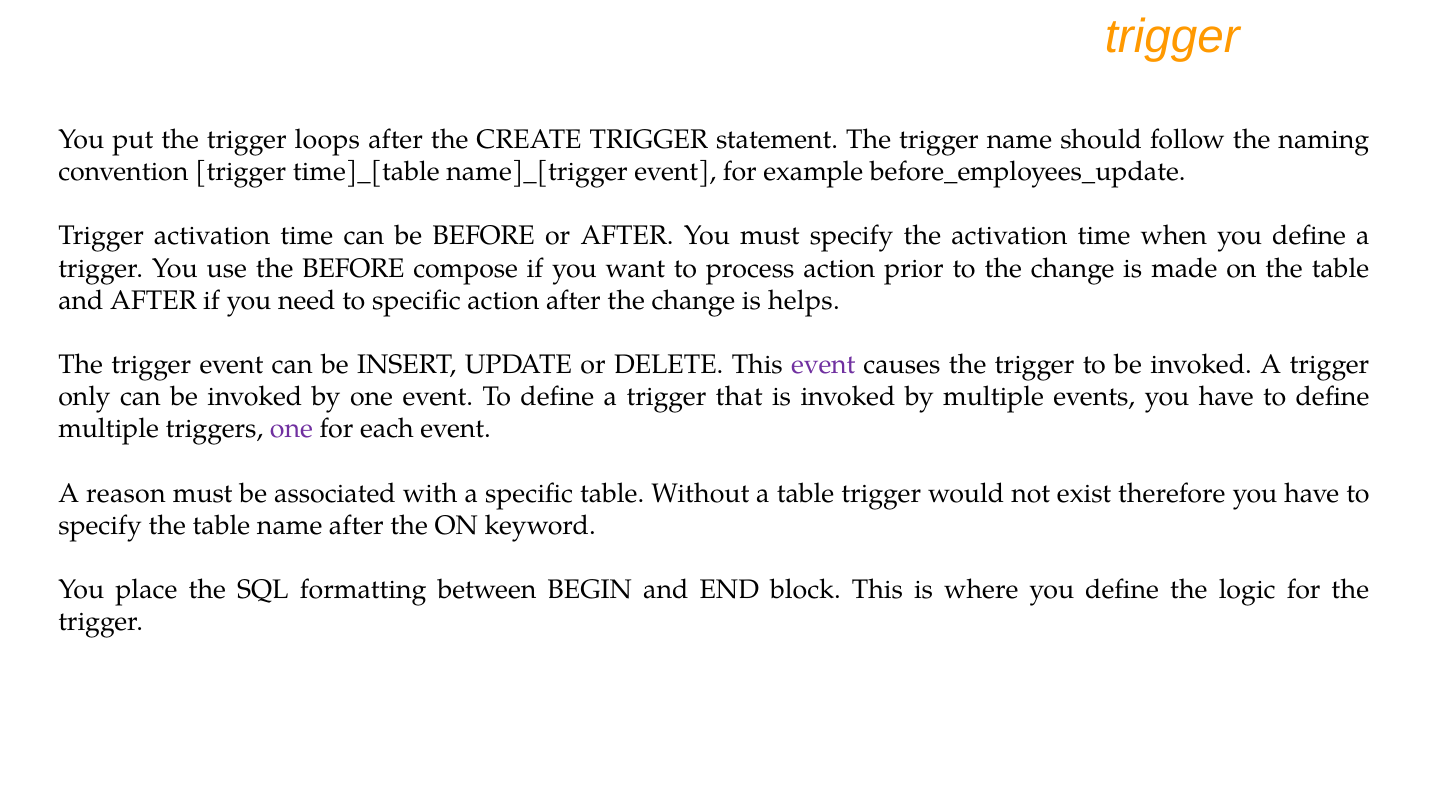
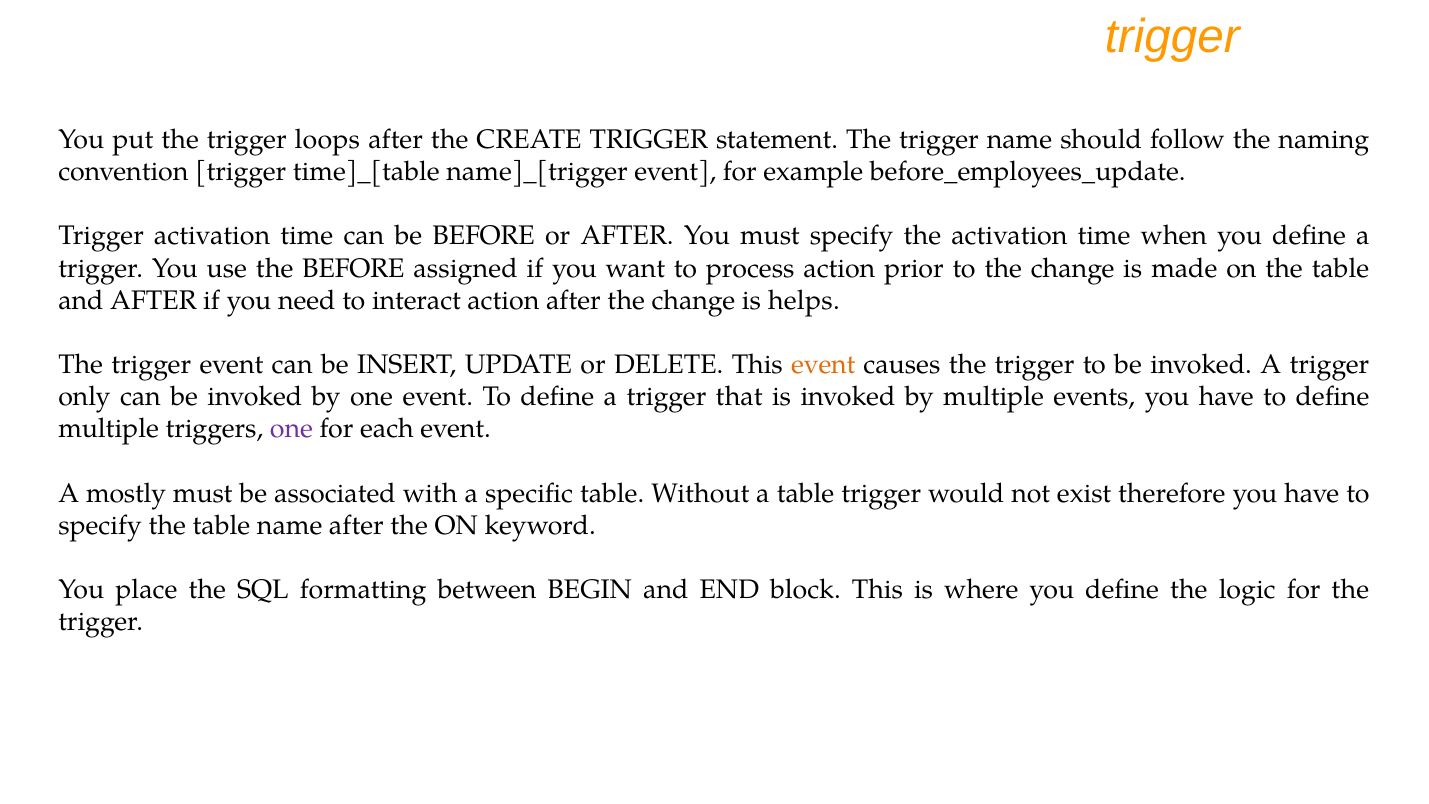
compose: compose -> assigned (466, 268)
to specific: specific -> interact (416, 300)
event colour: purple -> orange (823, 365)
reason: reason -> mostly (126, 493)
